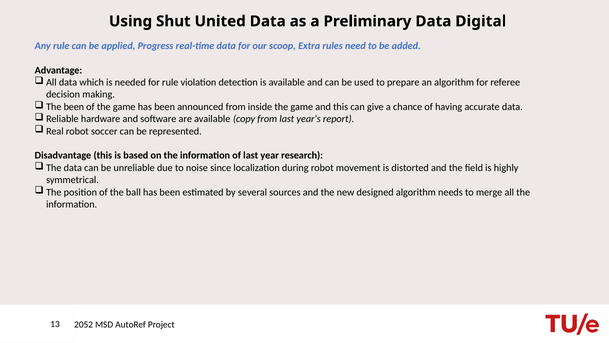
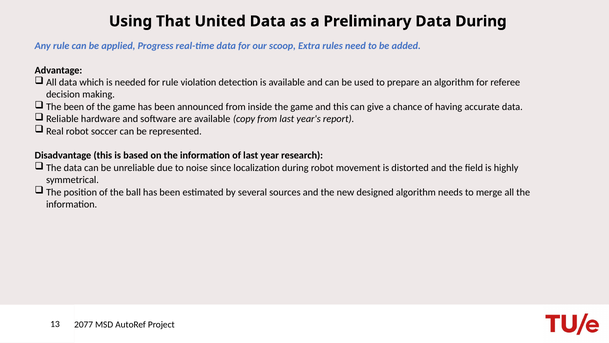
Shut: Shut -> That (173, 21)
Data Digital: Digital -> During (481, 21)
2052: 2052 -> 2077 (84, 324)
